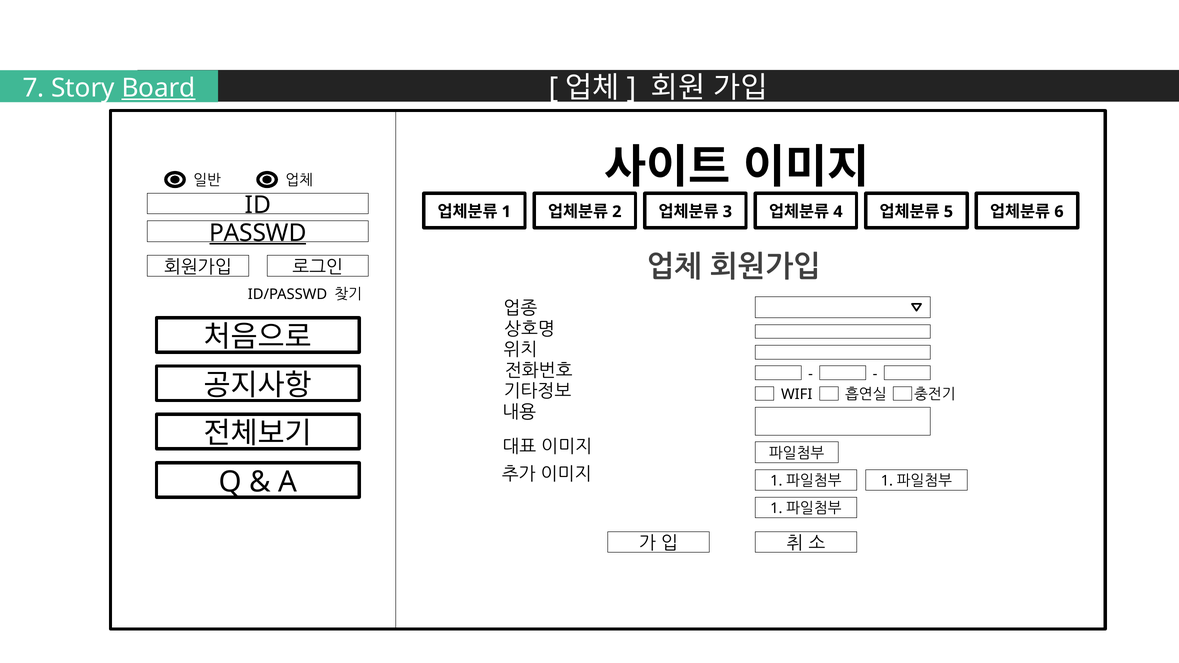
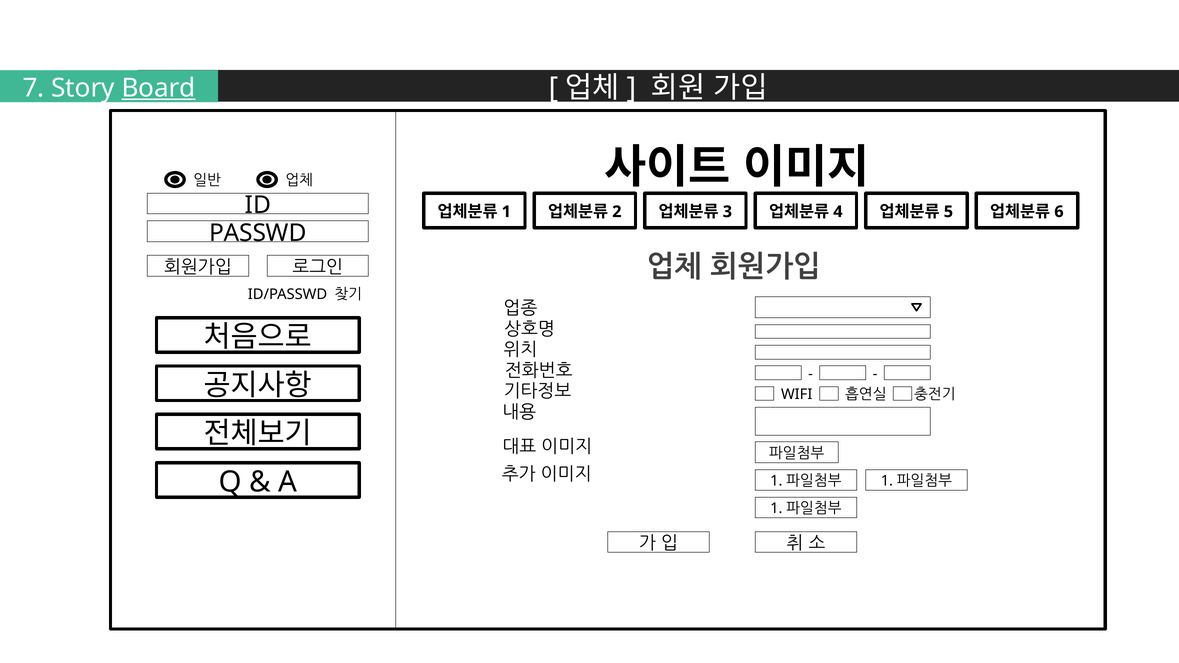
PASSWD underline: present -> none (258, 233)
